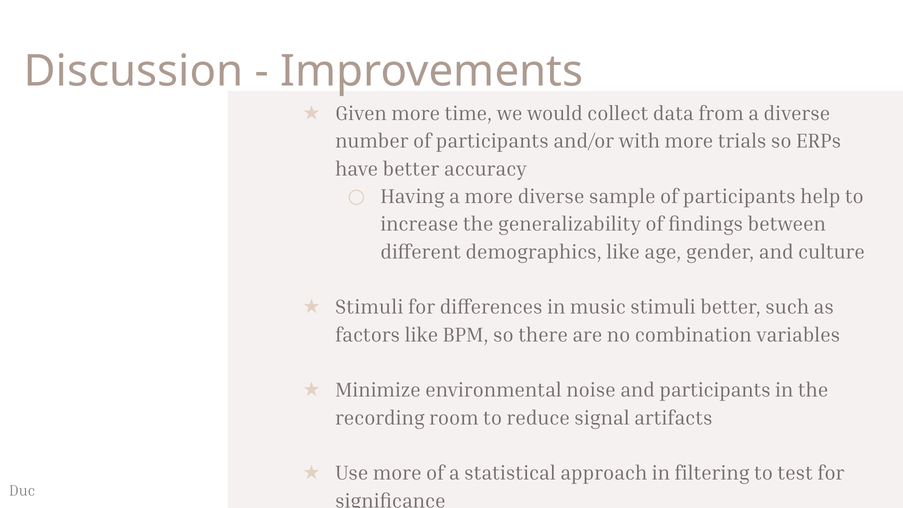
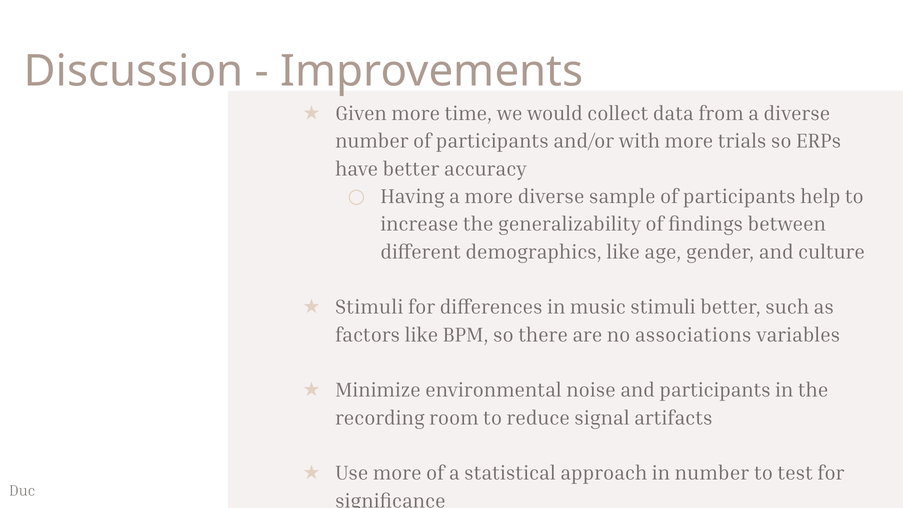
combination: combination -> associations (693, 335)
in filtering: filtering -> number (712, 473)
